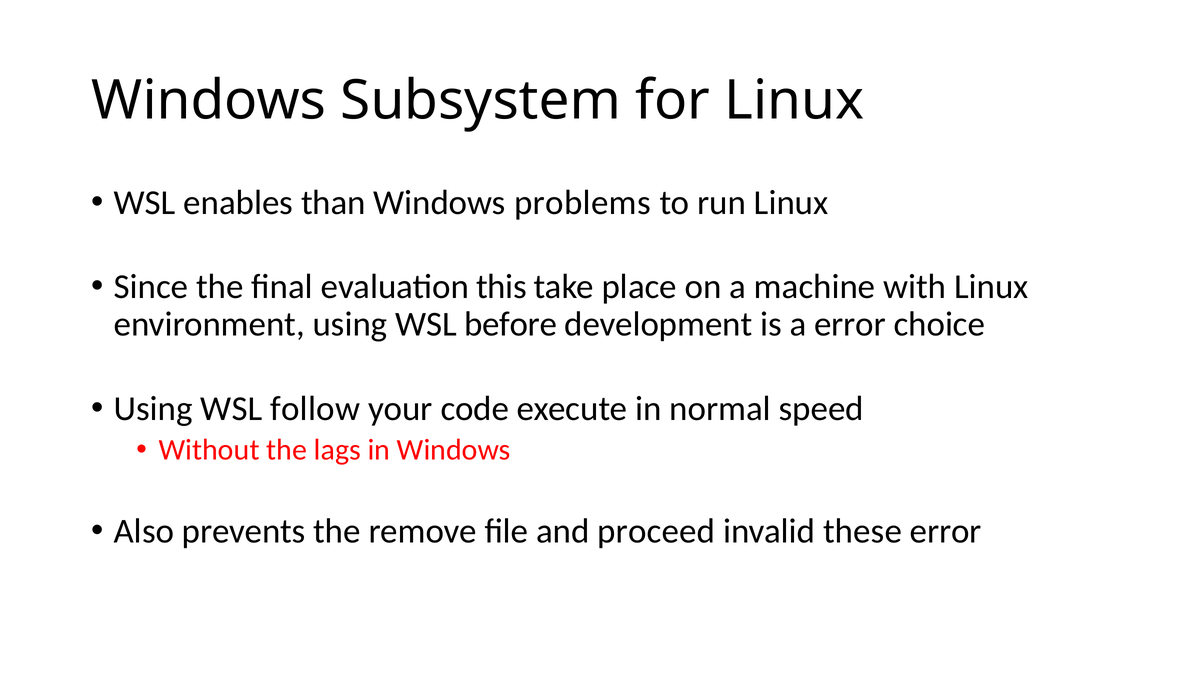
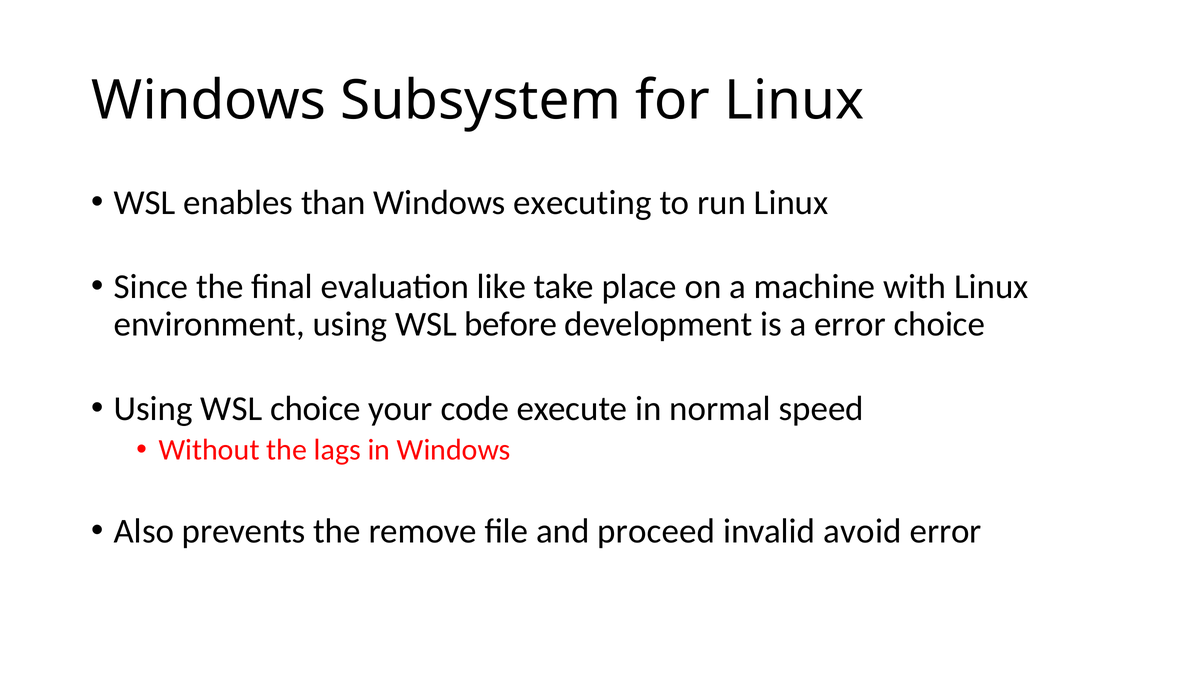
problems: problems -> executing (583, 203)
this: this -> like (501, 287)
WSL follow: follow -> choice (315, 409)
these: these -> avoid (862, 532)
